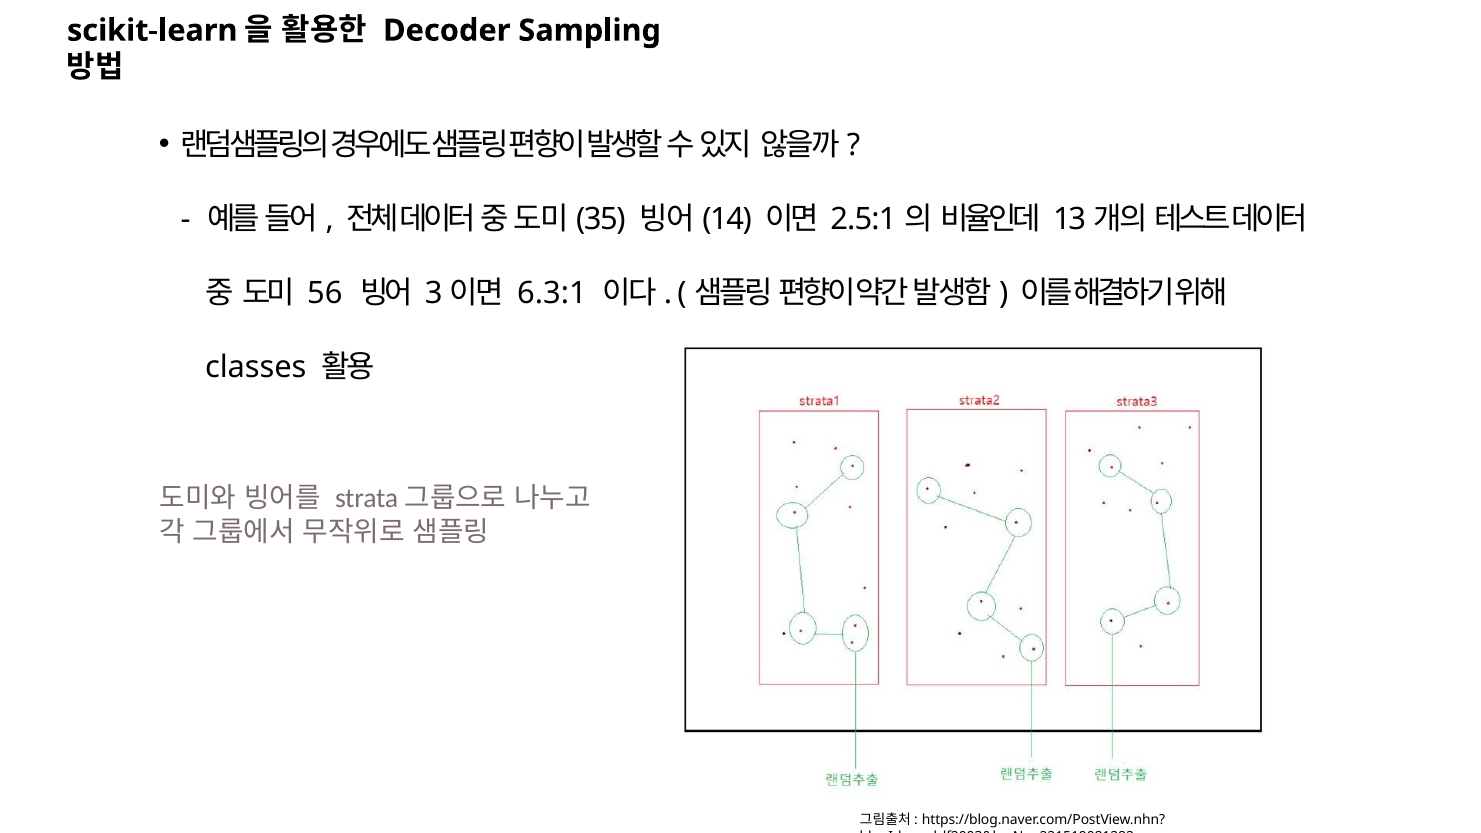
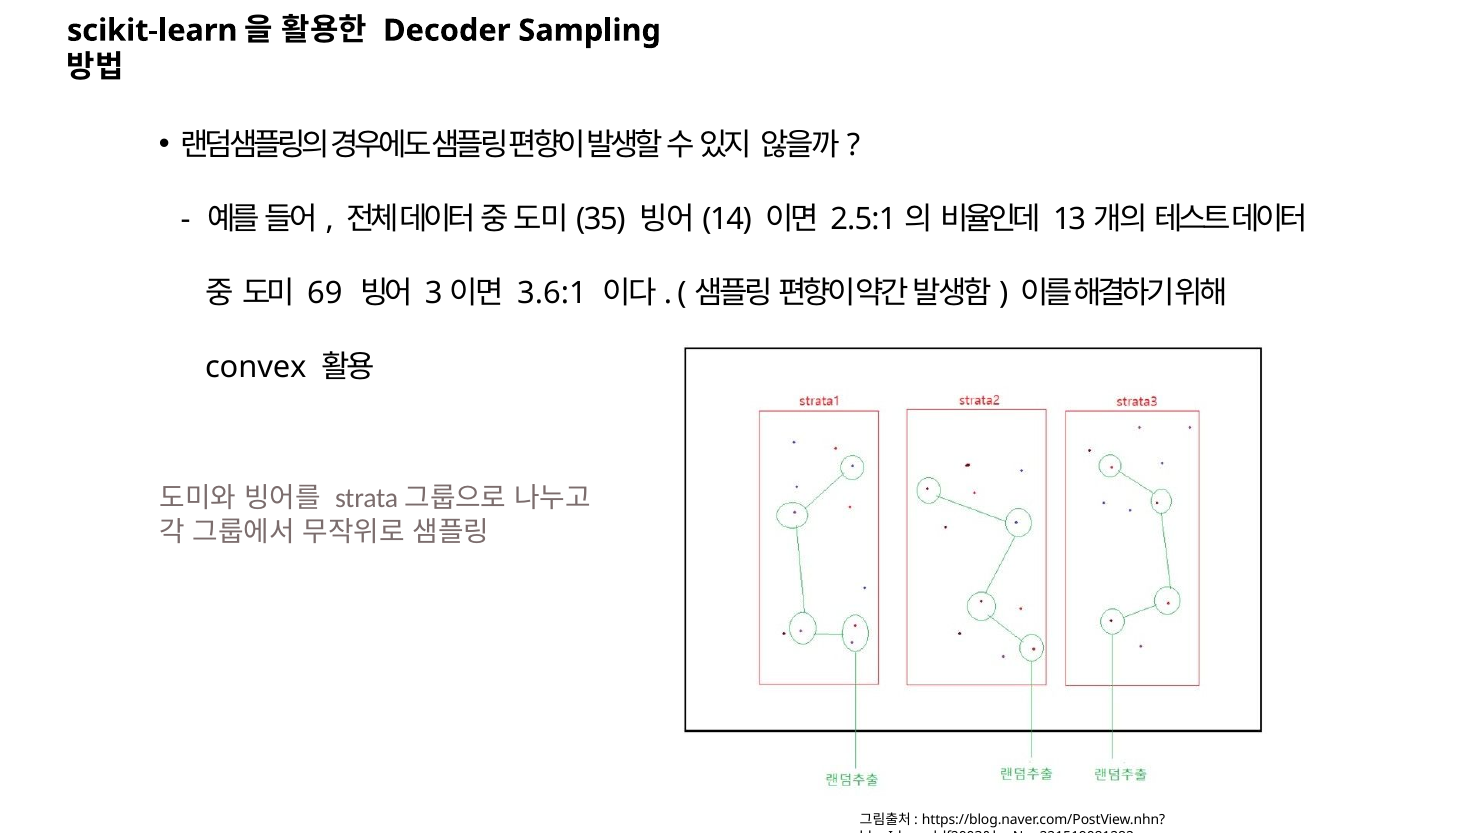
56: 56 -> 69 (325, 293)
6.3:1: 6.3:1 -> 3.6:1 (552, 293)
classes: classes -> convex (256, 367)
